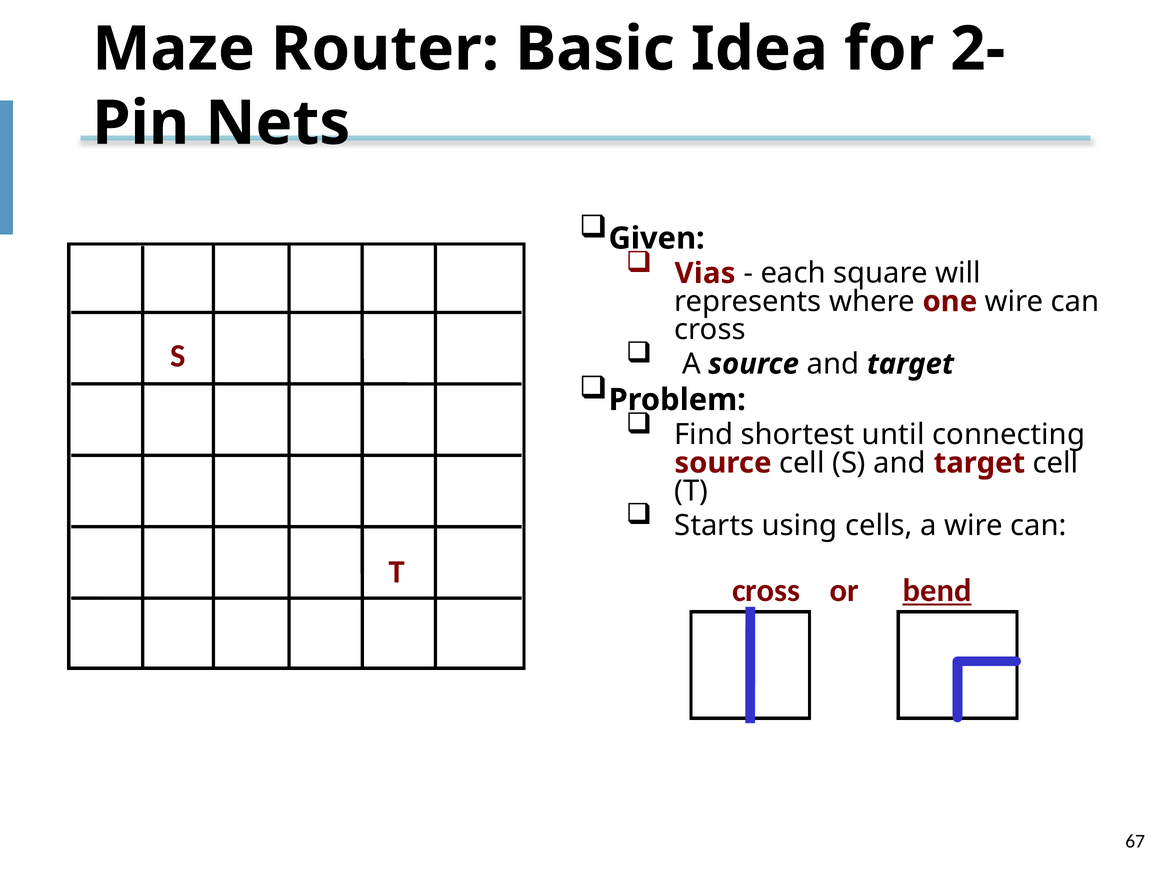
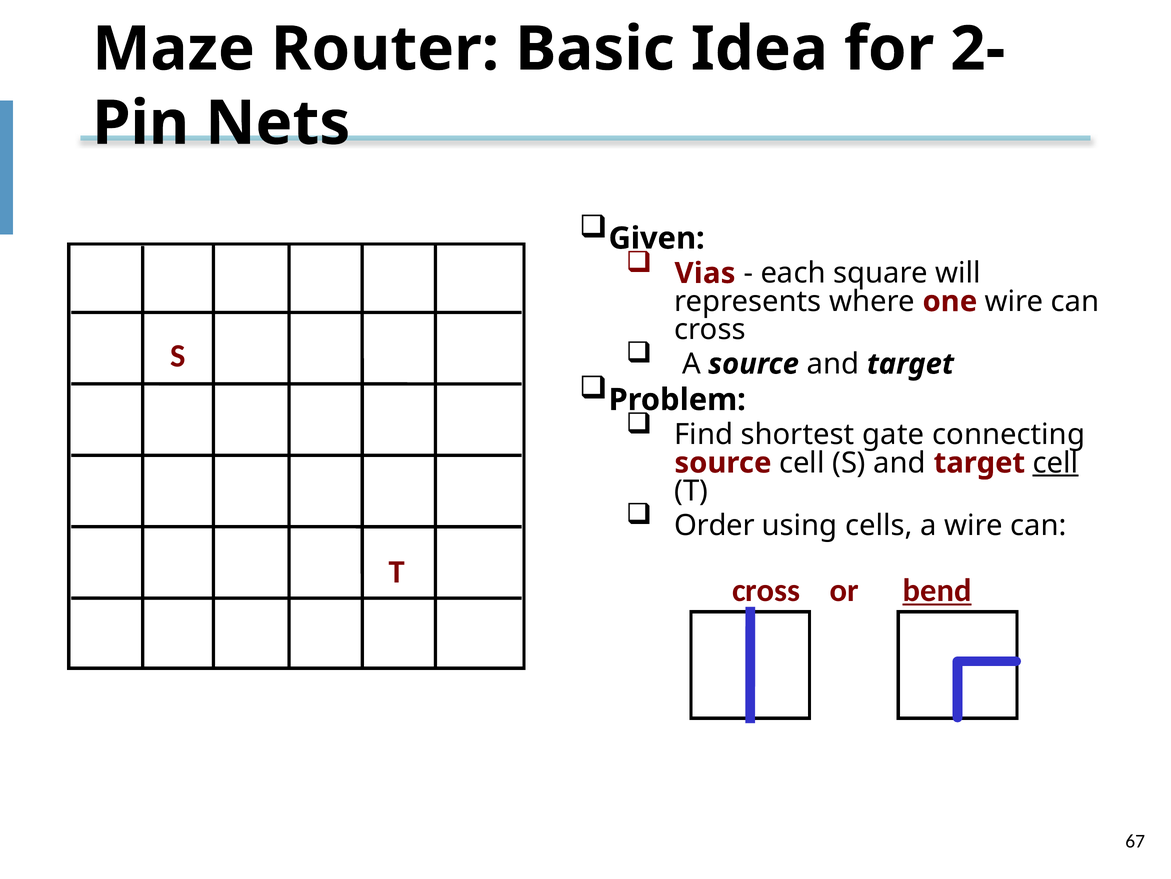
until: until -> gate (893, 434)
cell underline: none -> present (1056, 463)
Starts: Starts -> Order (714, 525)
